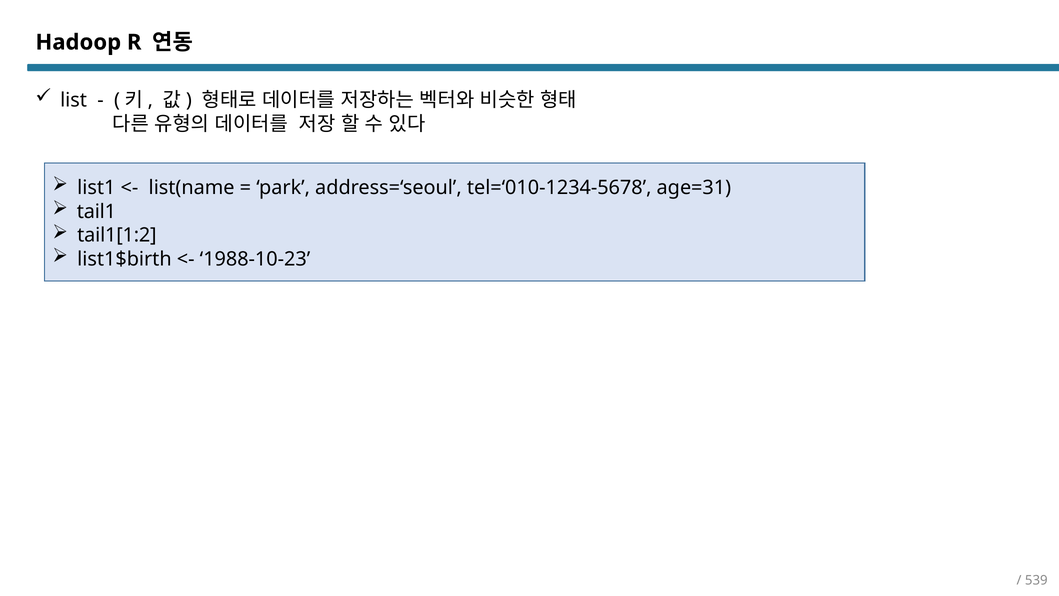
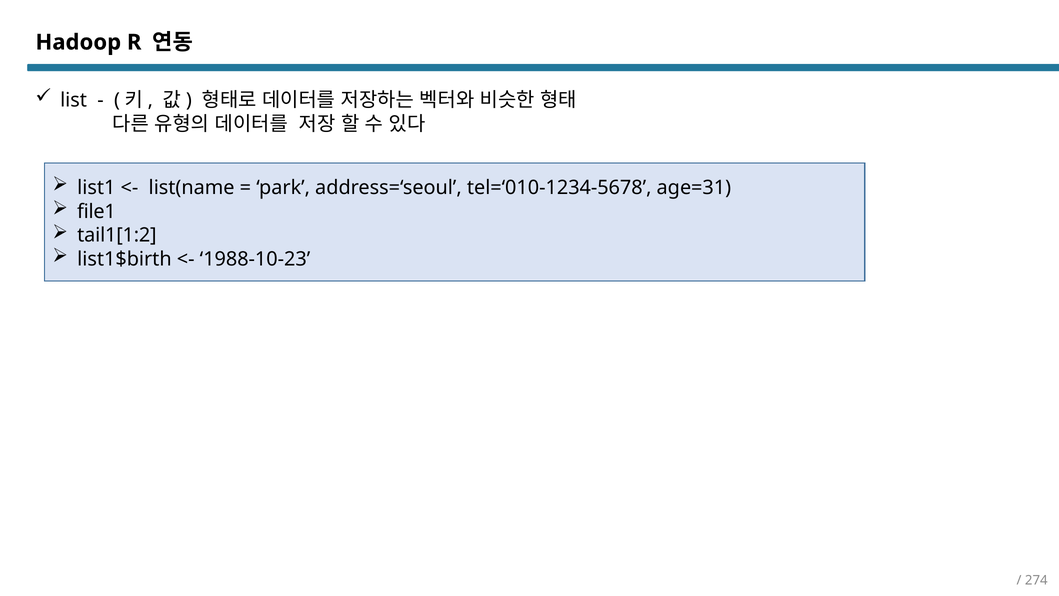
tail1: tail1 -> file1 (96, 211)
539: 539 -> 274 (1036, 580)
